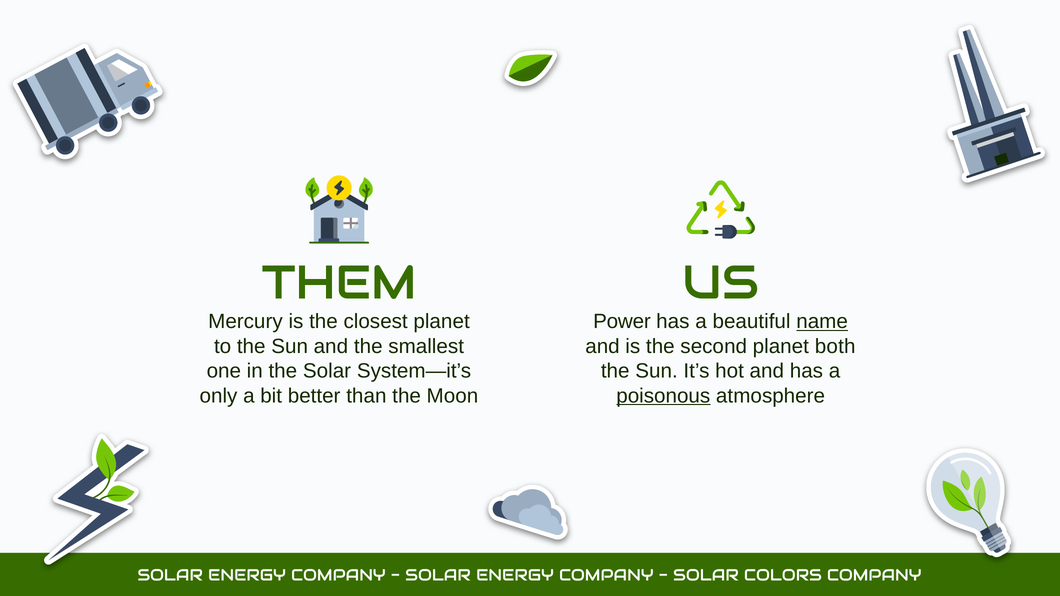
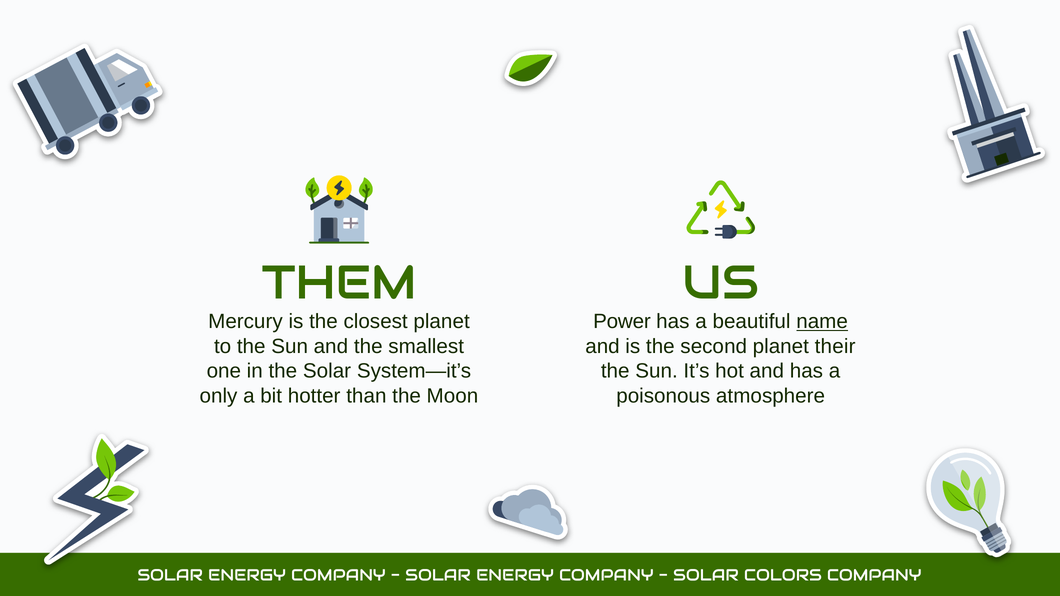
both: both -> their (835, 346)
better: better -> hotter (314, 396)
poisonous underline: present -> none (663, 396)
